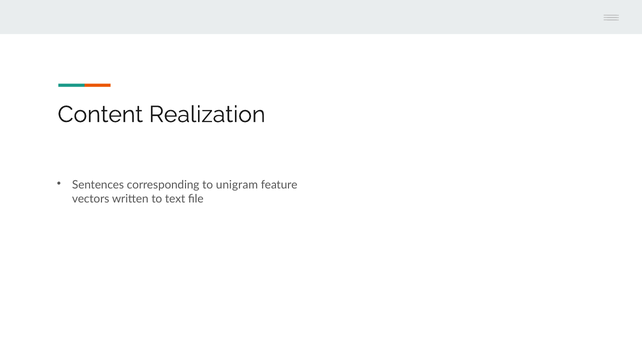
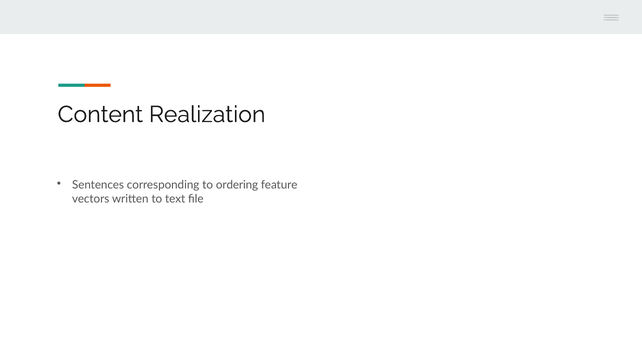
unigram: unigram -> ordering (237, 185)
